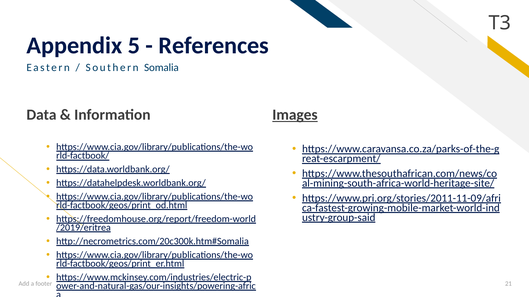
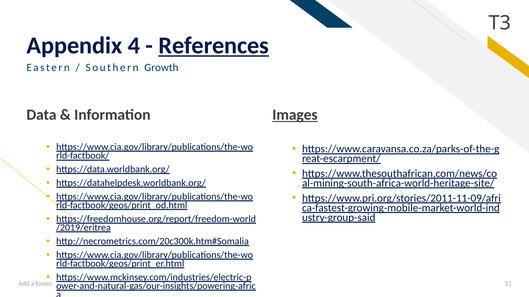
5: 5 -> 4 (134, 46)
References underline: none -> present (214, 46)
Somalia: Somalia -> Growth (161, 68)
